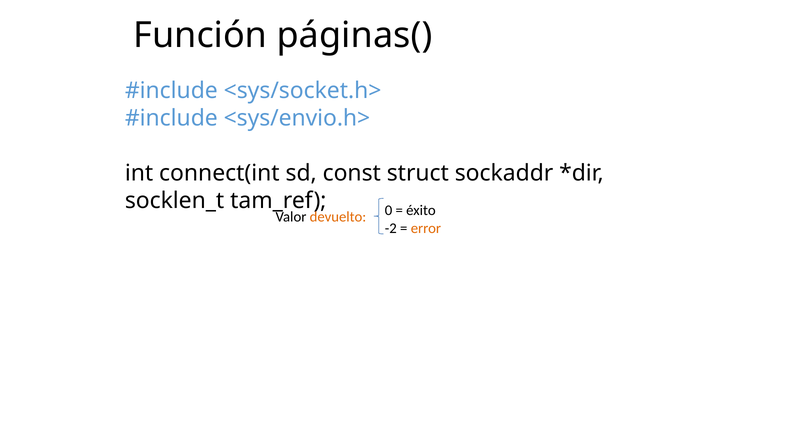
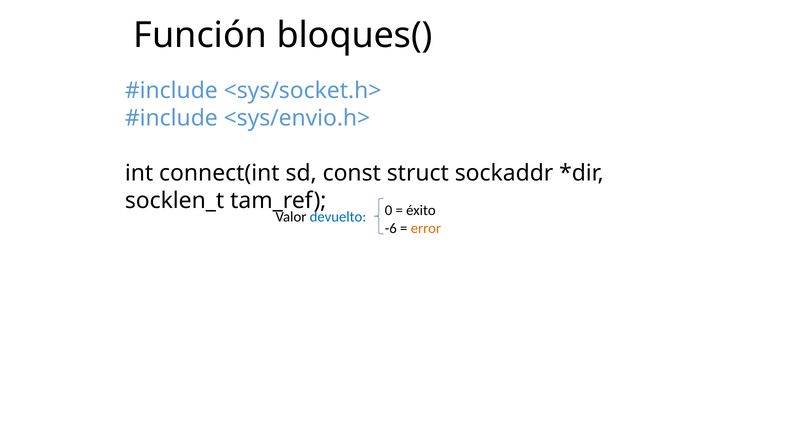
páginas(: páginas( -> bloques( (355, 36)
devuelto colour: orange -> blue (338, 217)
-2: -2 -> -6 (391, 228)
